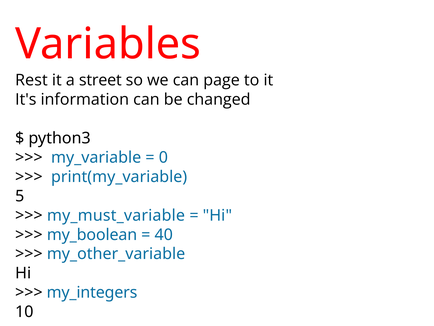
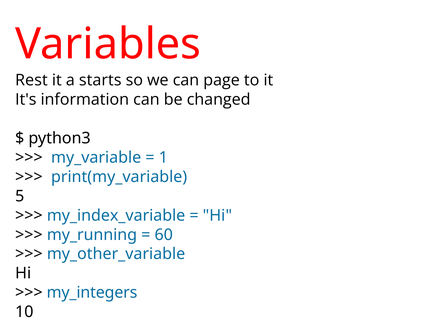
street: street -> starts (100, 80)
0: 0 -> 1 (163, 157)
my_must_variable: my_must_variable -> my_index_variable (116, 215)
my_boolean: my_boolean -> my_running (92, 234)
40: 40 -> 60 (164, 234)
